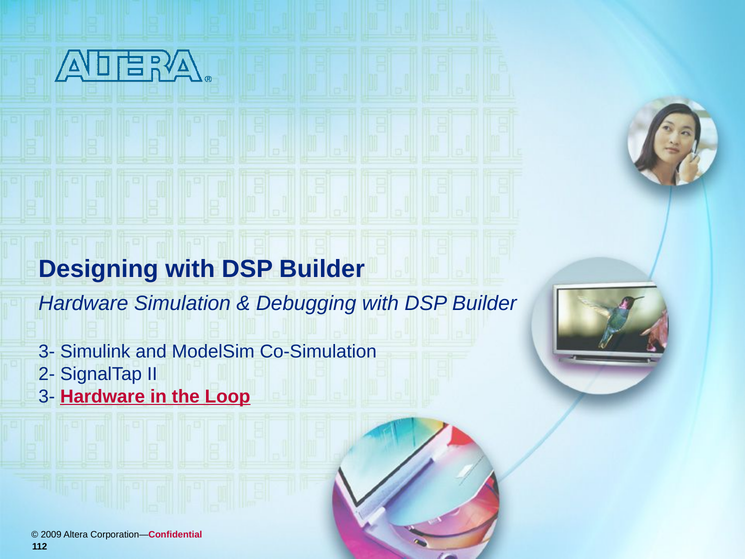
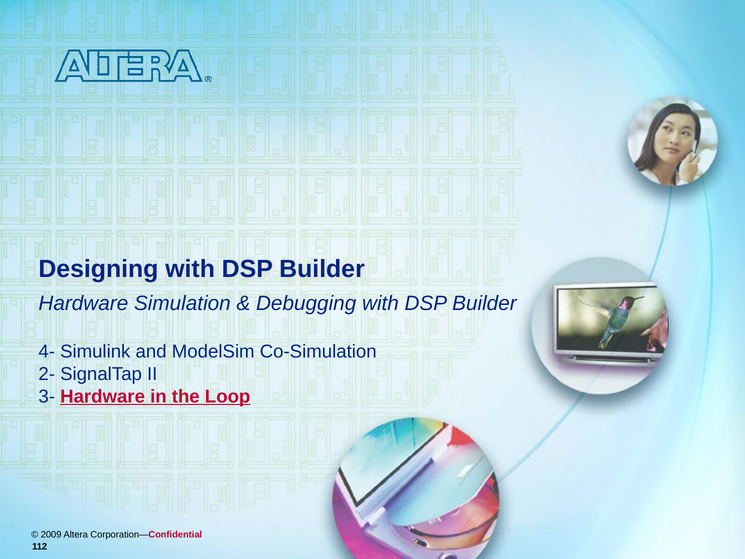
3-: 3- -> 4- (47, 351)
